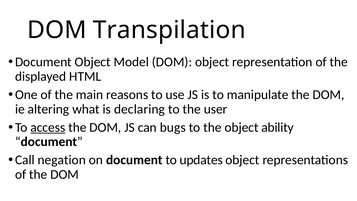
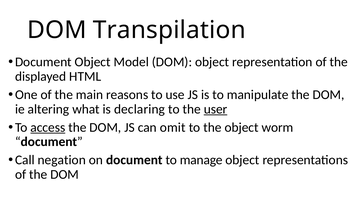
user underline: none -> present (216, 109)
bugs: bugs -> omit (173, 127)
ability: ability -> worm (277, 127)
updates: updates -> manage (201, 160)
